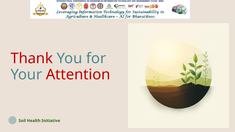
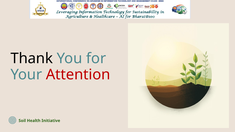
Thank colour: red -> black (32, 59)
